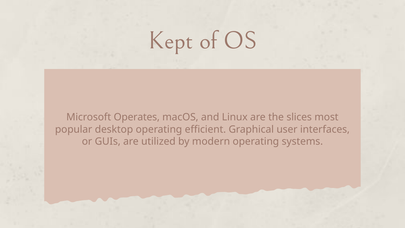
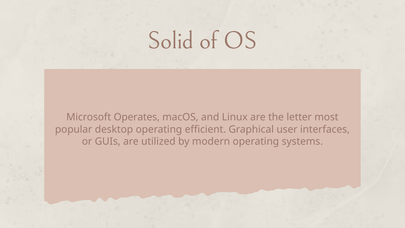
Kept: Kept -> Solid (171, 40)
slices: slices -> letter (299, 117)
